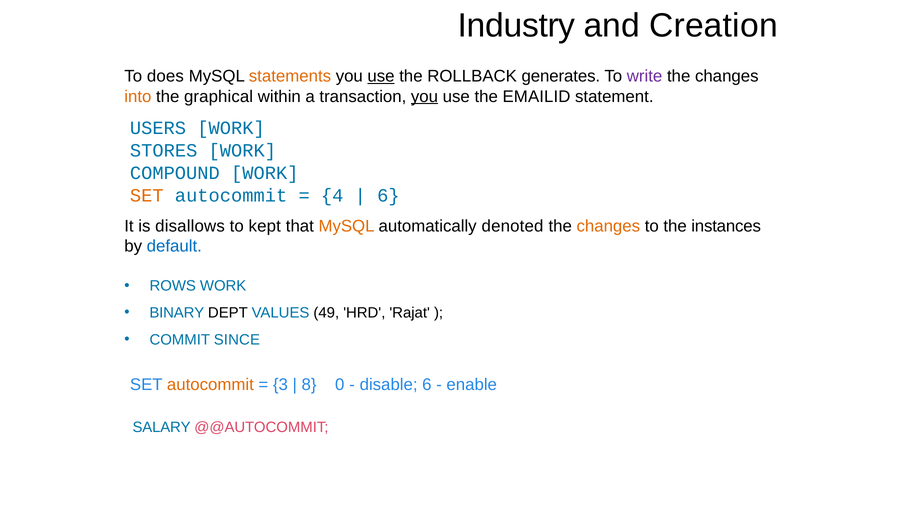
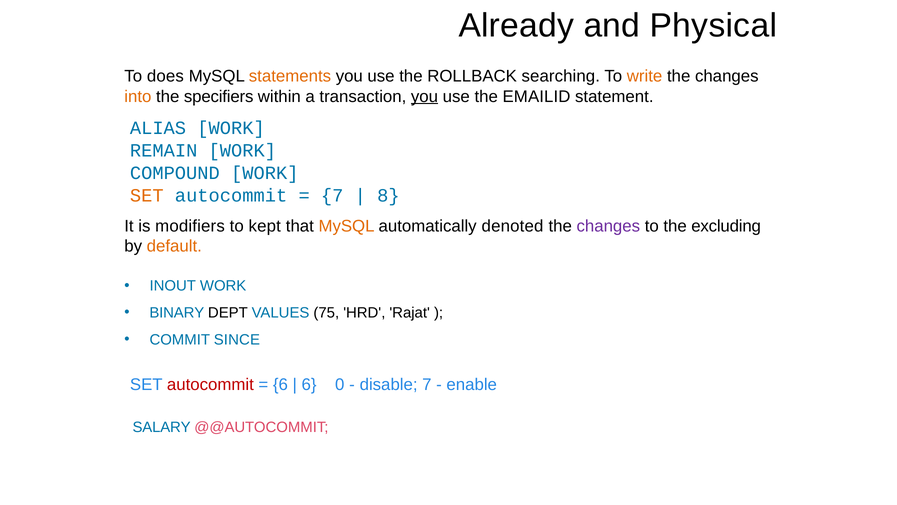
Industry: Industry -> Already (516, 26)
Creation: Creation -> Physical (713, 26)
use underline: present -> none (381, 76)
generates: generates -> searching (561, 76)
write colour: purple -> orange (645, 76)
graphical: graphical -> specifiers (219, 96)
USERS: USERS -> ALIAS (158, 128)
STORES: STORES -> REMAIN (164, 150)
4: 4 -> 7 (332, 195)
6: 6 -> 8 (388, 195)
disallows: disallows -> modifiers (190, 226)
changes colour: orange -> purple (608, 226)
instances: instances -> excluding (726, 226)
default colour: blue -> orange (174, 246)
ROWS: ROWS -> INOUT (173, 286)
49: 49 -> 75 (326, 313)
autocommit colour: orange -> red (210, 385)
3: 3 -> 6 (280, 385)
8: 8 -> 6 (309, 385)
disable 6: 6 -> 7 (427, 385)
